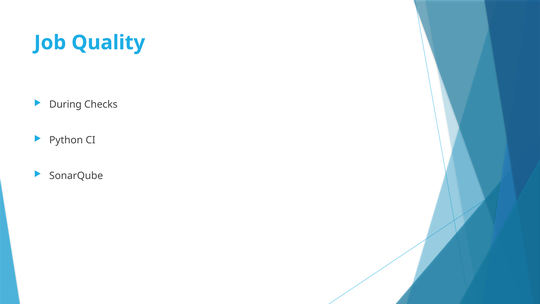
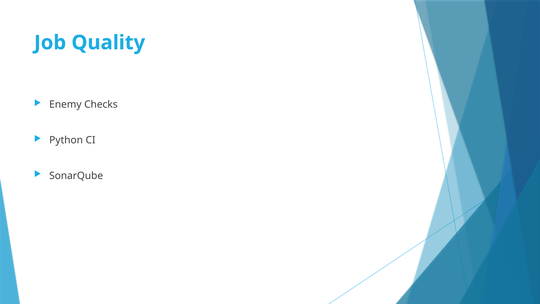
During: During -> Enemy (65, 105)
